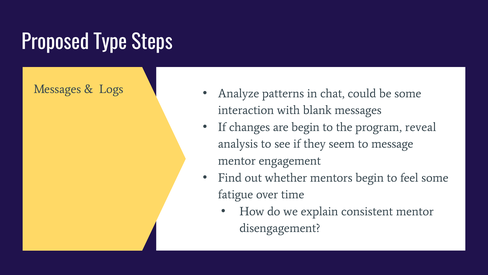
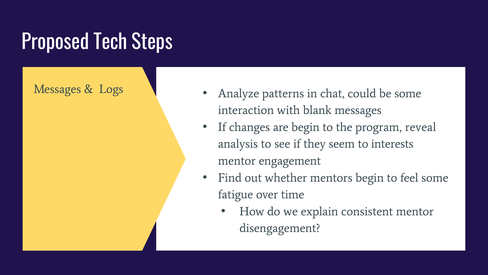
Type: Type -> Tech (110, 42)
message: message -> interests (392, 144)
